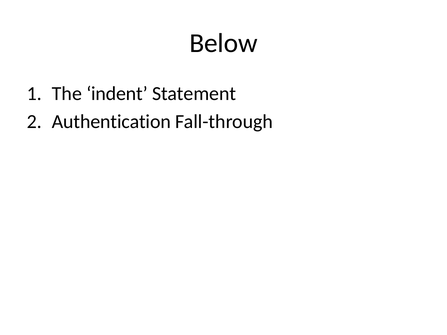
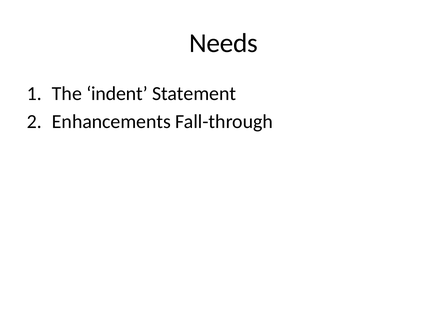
Below: Below -> Needs (224, 43)
Authentication: Authentication -> Enhancements (111, 122)
